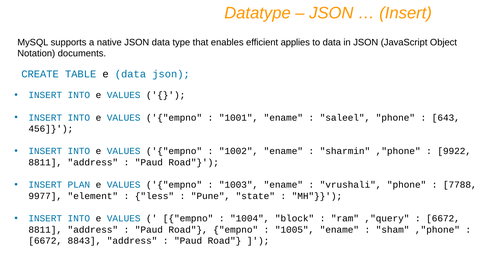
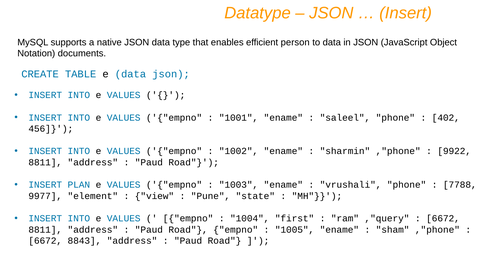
applies: applies -> person (295, 42)
643: 643 -> 402 (446, 118)
less: less -> view (154, 196)
block: block -> first (295, 219)
